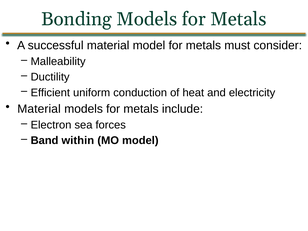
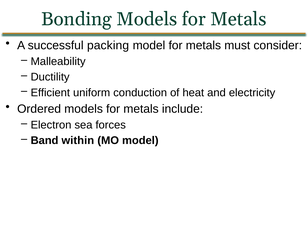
successful material: material -> packing (108, 45)
Material: Material -> Ordered (39, 109)
